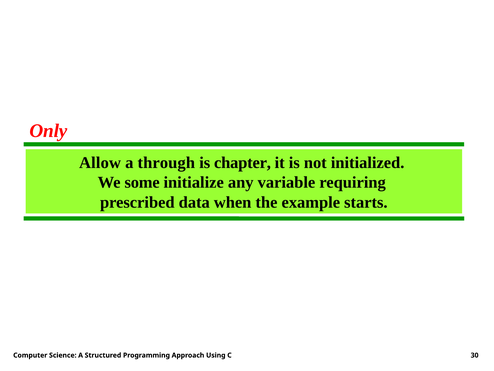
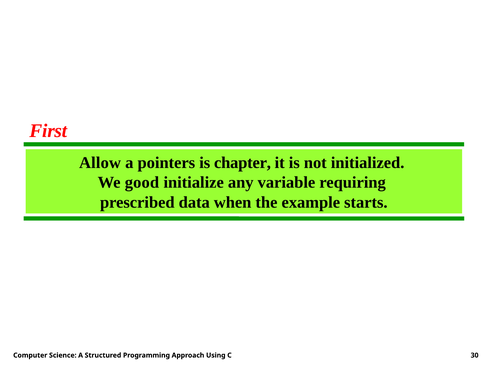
Only: Only -> First (48, 131)
through: through -> pointers (166, 163)
some: some -> good (142, 182)
